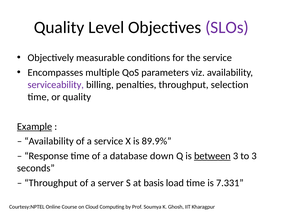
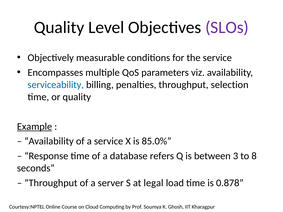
serviceability colour: purple -> blue (56, 85)
89.9%: 89.9% -> 85.0% (157, 141)
down: down -> refers (162, 156)
between underline: present -> none (212, 156)
to 3: 3 -> 8 (254, 156)
basis: basis -> legal (154, 183)
7.331: 7.331 -> 0.878 (230, 183)
